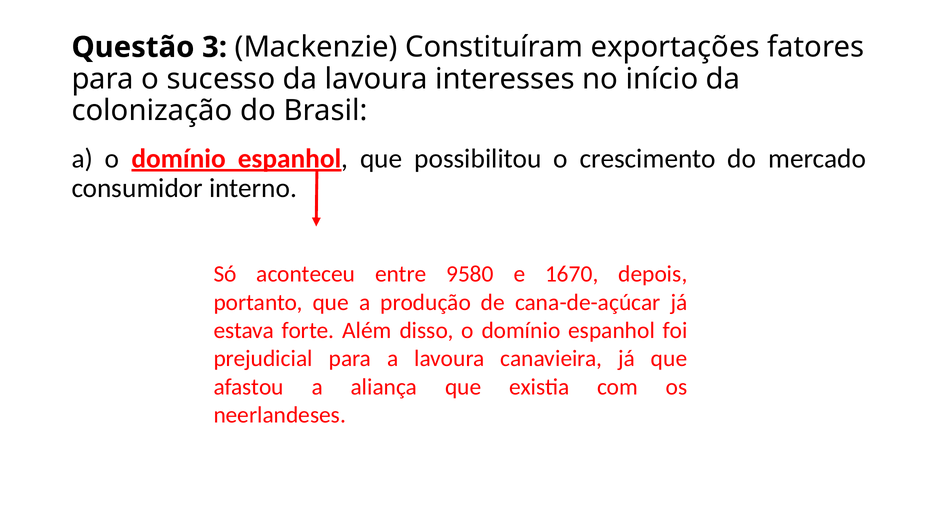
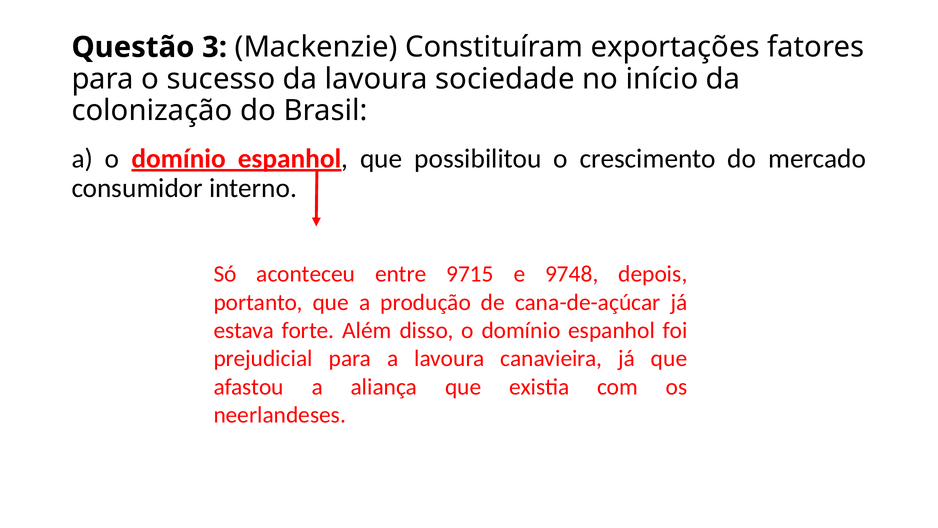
interesses: interesses -> sociedade (505, 79)
9580: 9580 -> 9715 (470, 274)
1670: 1670 -> 9748 (572, 274)
